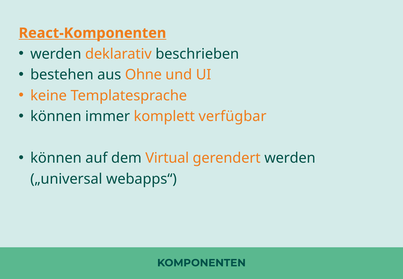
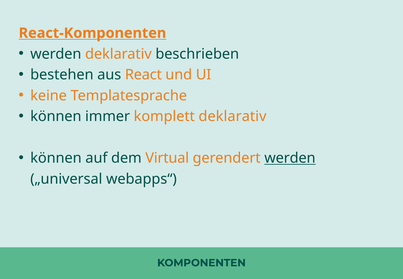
Ohne: Ohne -> React (143, 75)
komplett verfügbar: verfügbar -> deklarativ (233, 116)
werden underline: none -> present (290, 158)
